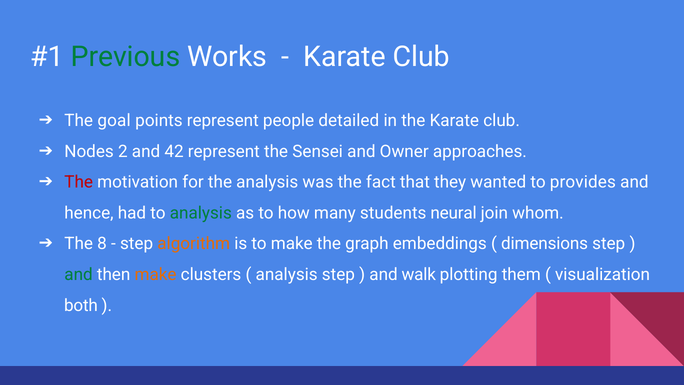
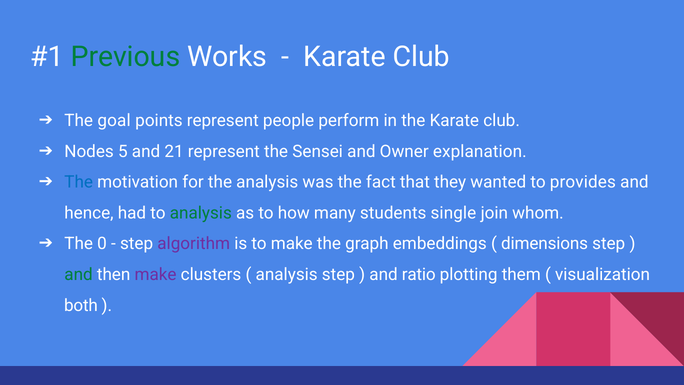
detailed: detailed -> perform (349, 121)
2: 2 -> 5 (123, 151)
42: 42 -> 21 (174, 151)
approaches: approaches -> explanation (480, 151)
The colour: red -> blue (79, 182)
neural: neural -> single (453, 213)
8: 8 -> 0 (102, 244)
algorithm colour: orange -> purple (194, 244)
make colour: orange -> purple (156, 274)
walk: walk -> ratio (419, 274)
